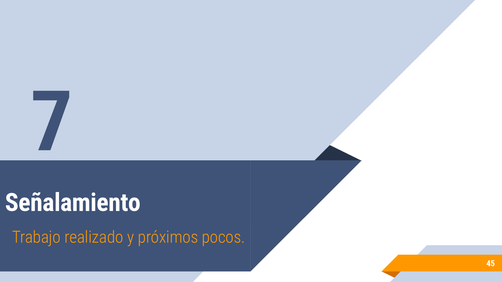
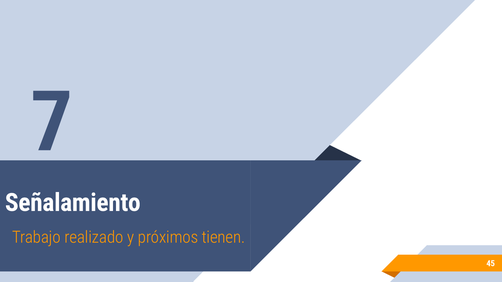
pocos: pocos -> tienen (224, 237)
